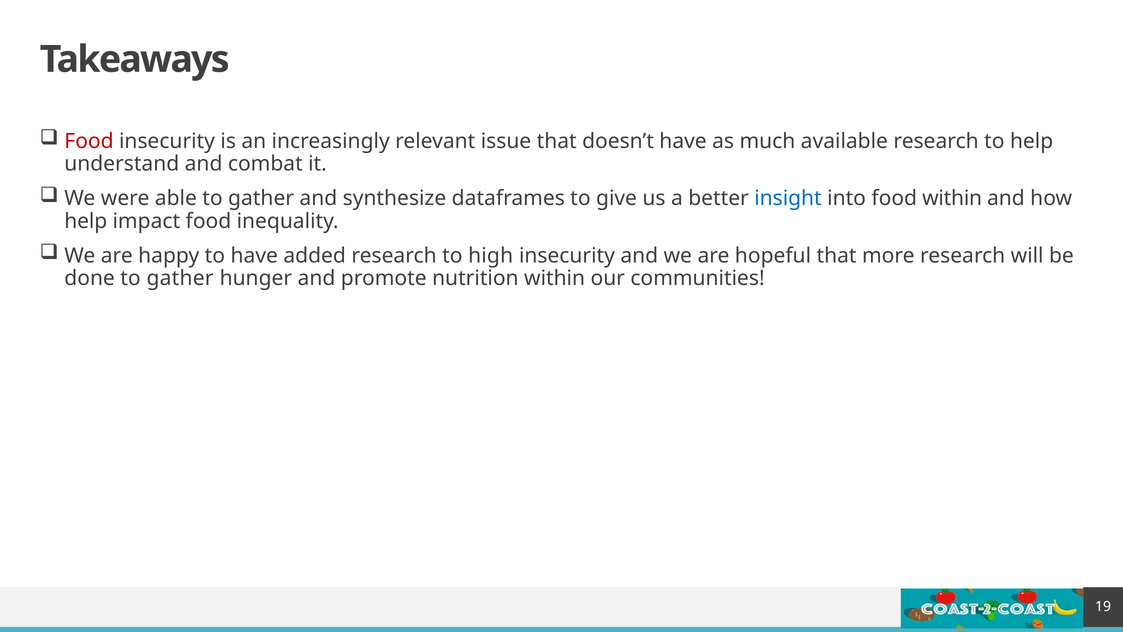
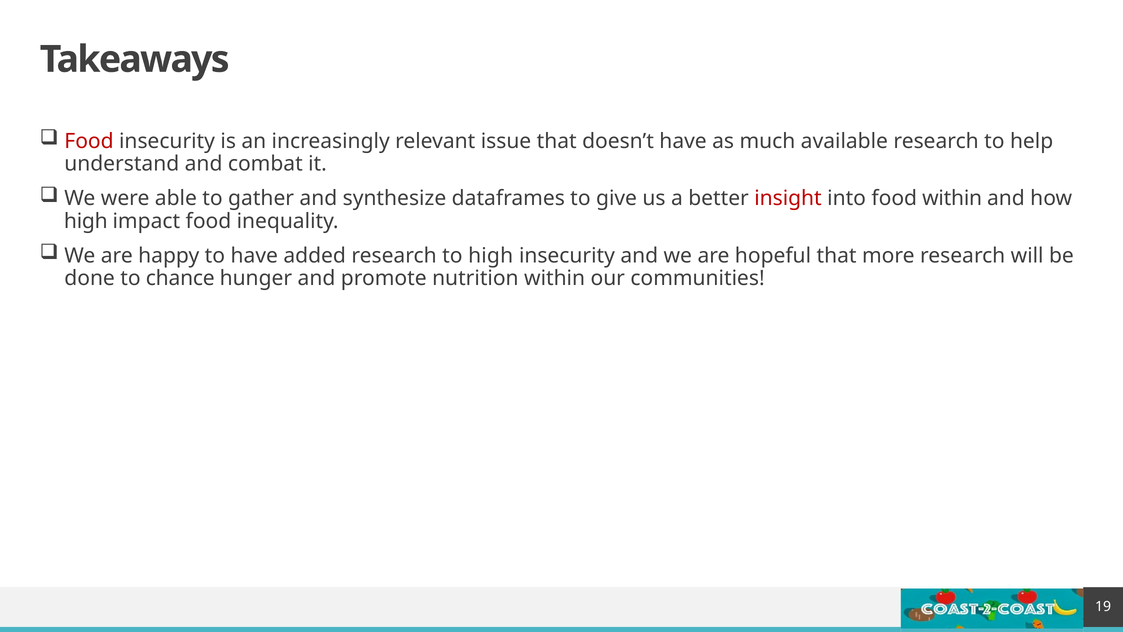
insight colour: blue -> red (788, 198)
help: help -> high (86, 221)
done to gather: gather -> chance (180, 278)
